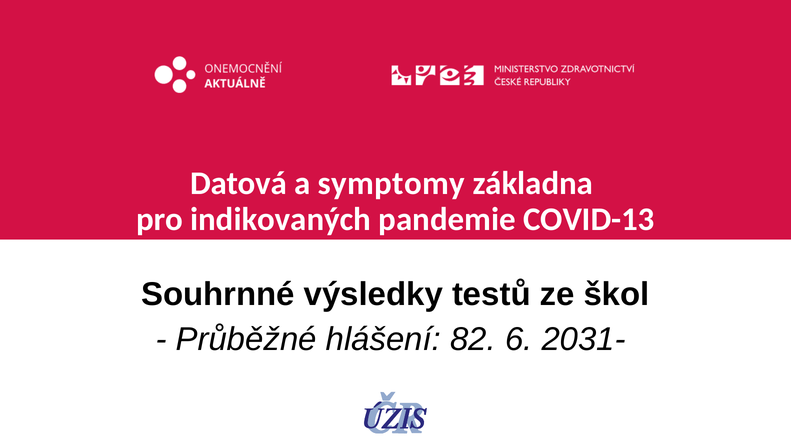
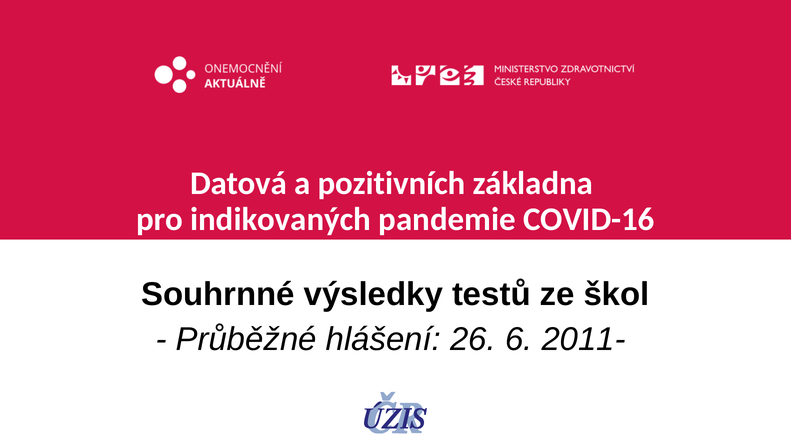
symptomy: symptomy -> pozitivních (392, 183)
COVID-13: COVID-13 -> COVID-16 (589, 220)
82: 82 -> 26 (473, 339)
2031-: 2031- -> 2011- (584, 339)
